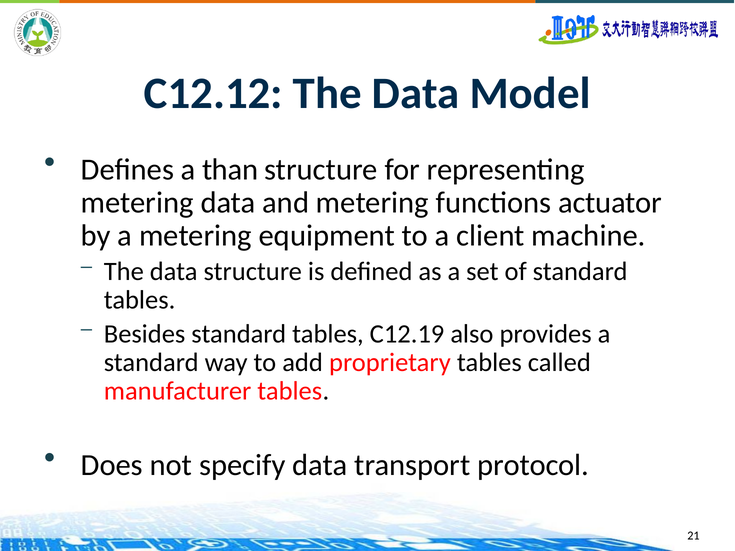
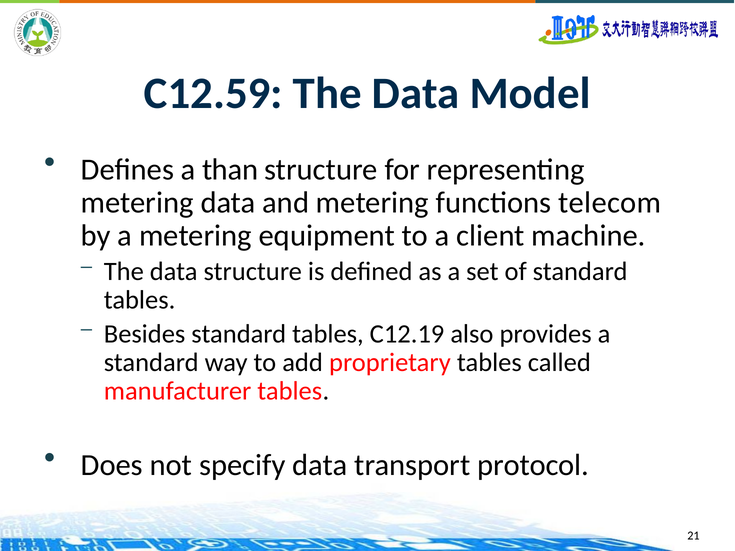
C12.12: C12.12 -> C12.59 (213, 94)
actuator: actuator -> telecom (610, 203)
